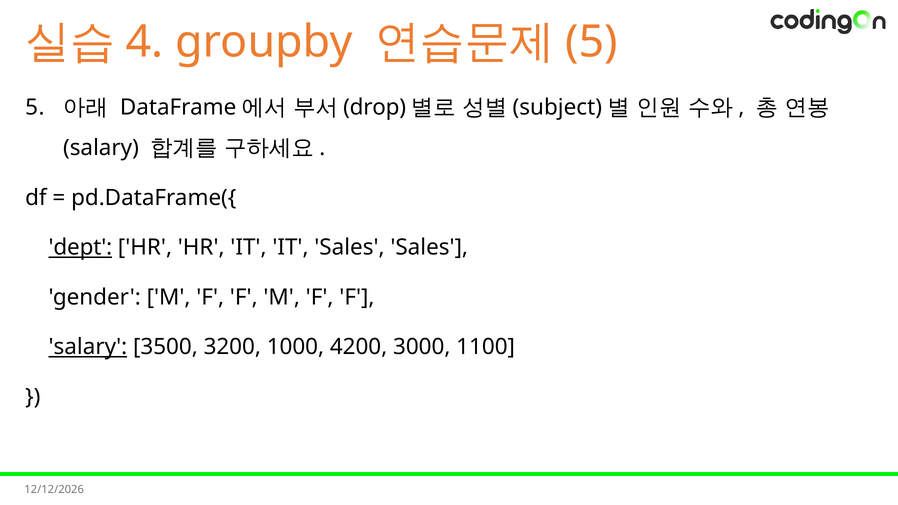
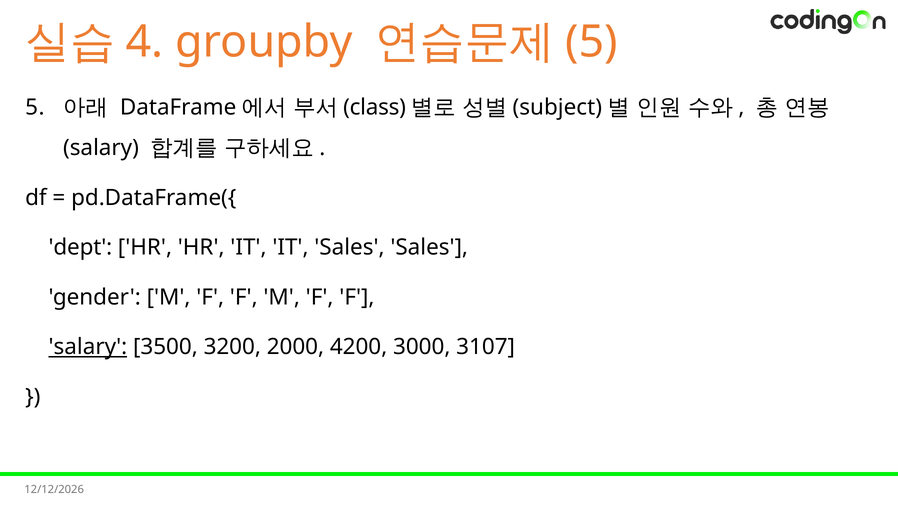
drop: drop -> class (375, 108)
dept underline: present -> none (80, 248)
1000: 1000 -> 2000 (295, 347)
1100: 1100 -> 3107 (486, 347)
